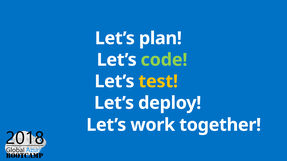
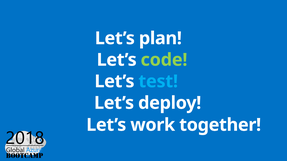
test colour: yellow -> light blue (158, 82)
